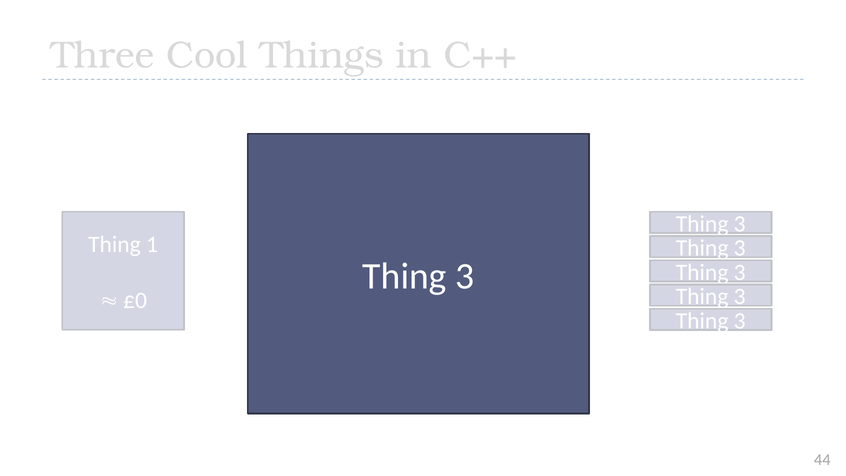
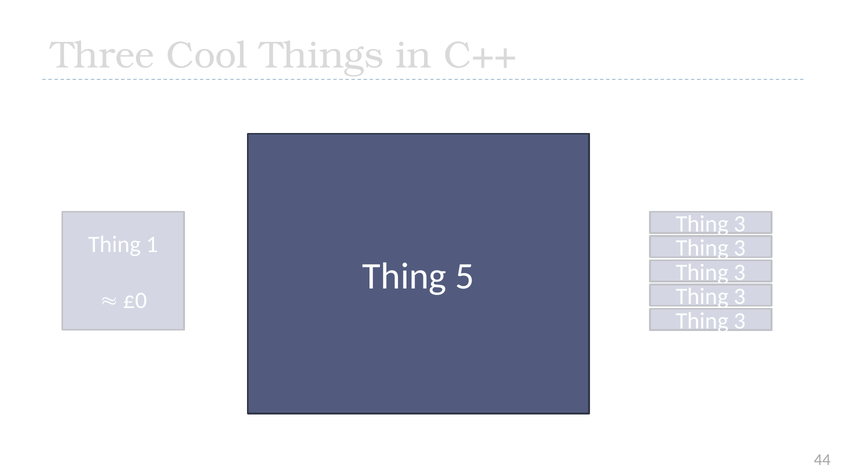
3: 3 -> 5 (465, 276)
